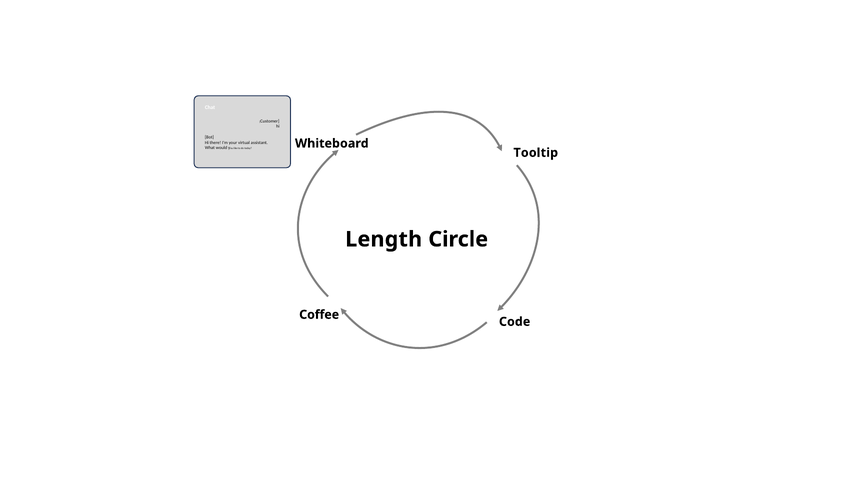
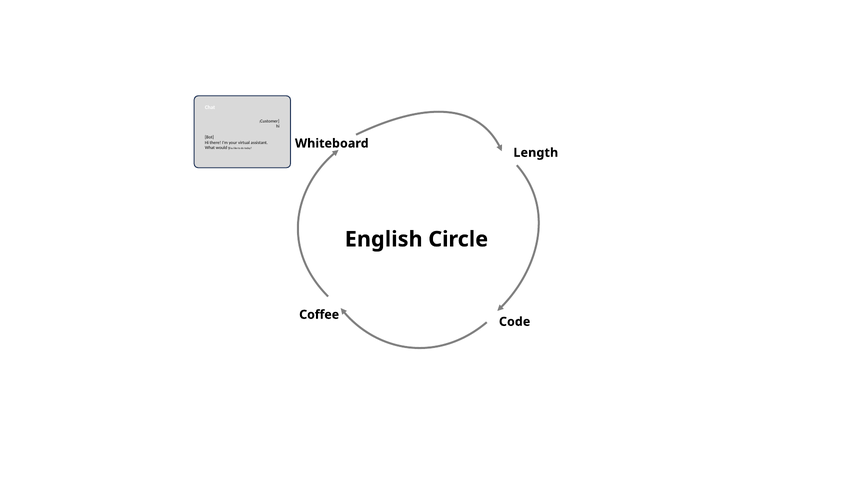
Tooltip: Tooltip -> Length (536, 152)
Length: Length -> English (384, 239)
